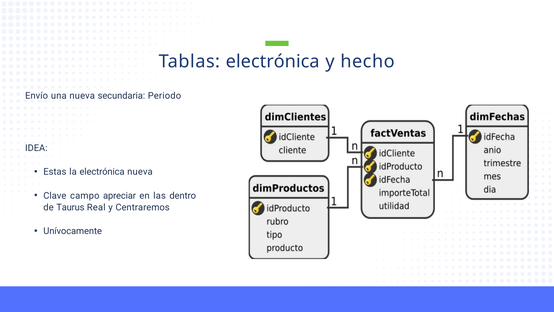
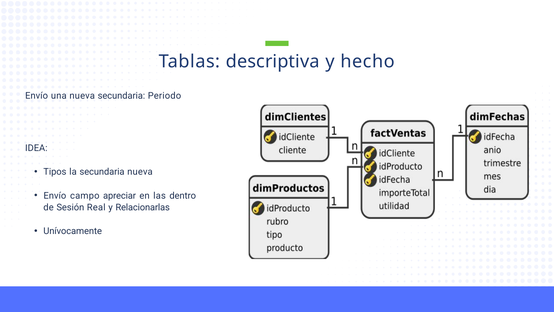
Tablas electrónica: electrónica -> descriptiva (273, 61)
Estas: Estas -> Tipos (55, 172)
la electrónica: electrónica -> secundaria (102, 172)
Clave: Clave -> Envío (55, 195)
de Taurus: Taurus -> Sesión (70, 207)
Centraremos: Centraremos -> Relacionarlas (143, 207)
